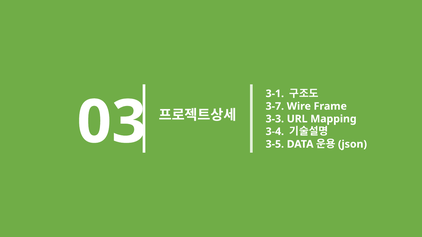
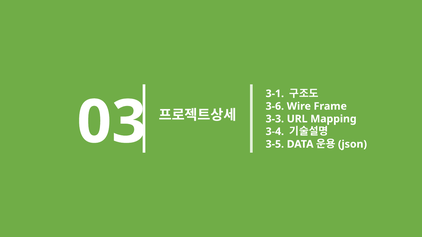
3-7: 3-7 -> 3-6 (275, 106)
